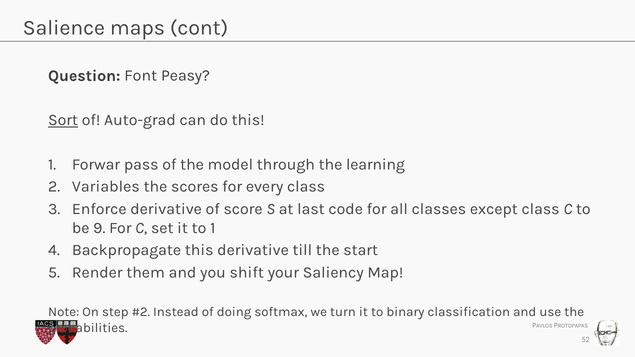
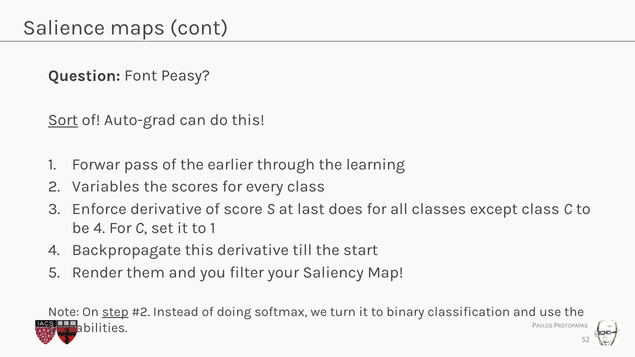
model: model -> earlier (230, 165)
code: code -> does (346, 209)
be 9: 9 -> 4 (99, 228)
shift: shift -> filter (247, 273)
step underline: none -> present (115, 312)
